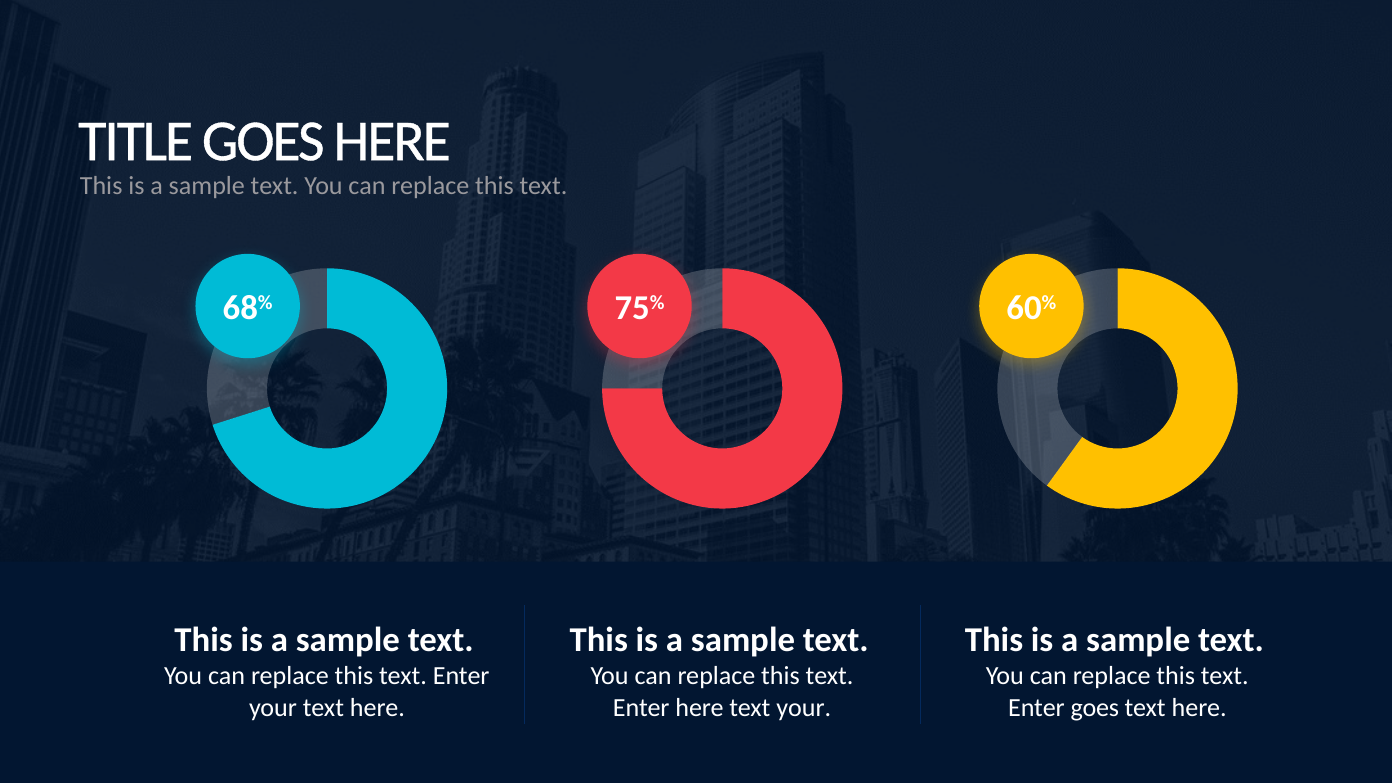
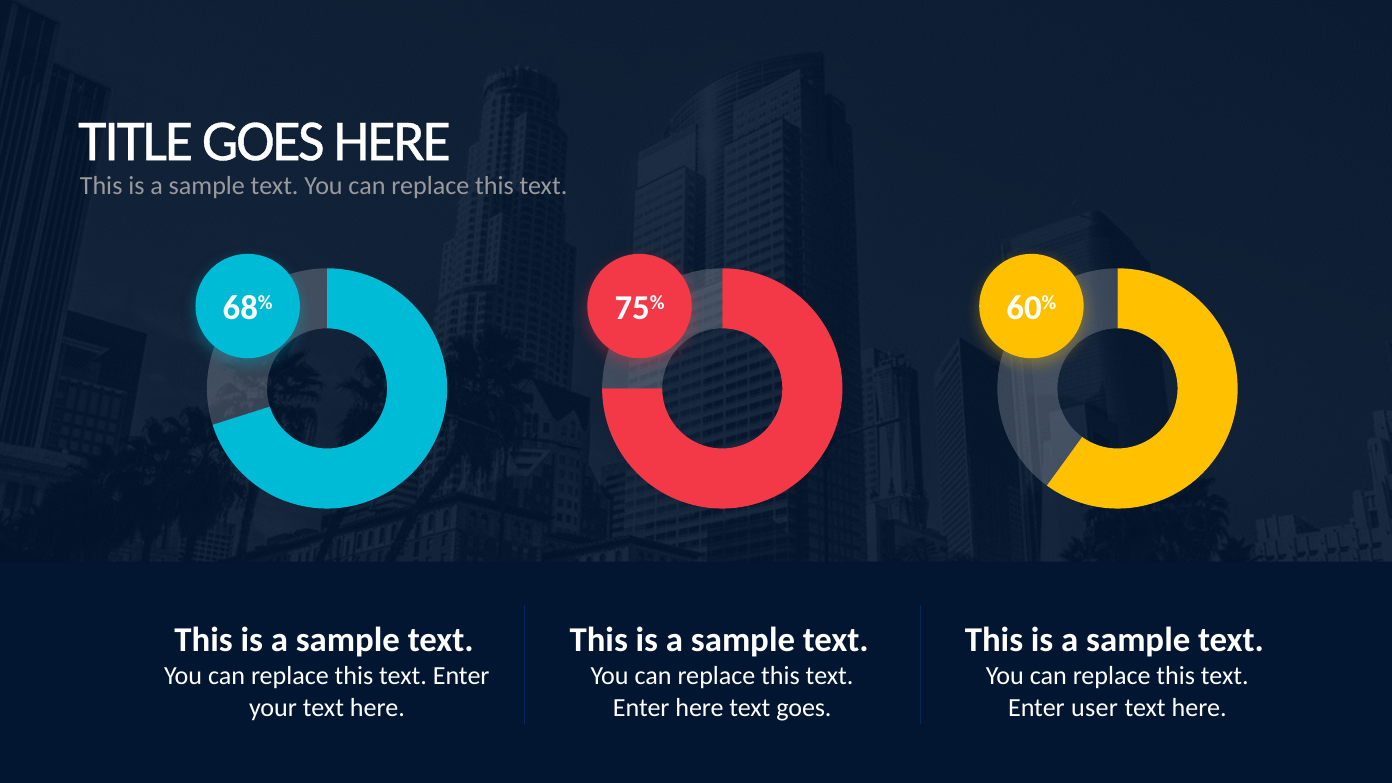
text your: your -> goes (804, 708)
Enter goes: goes -> user (1095, 708)
